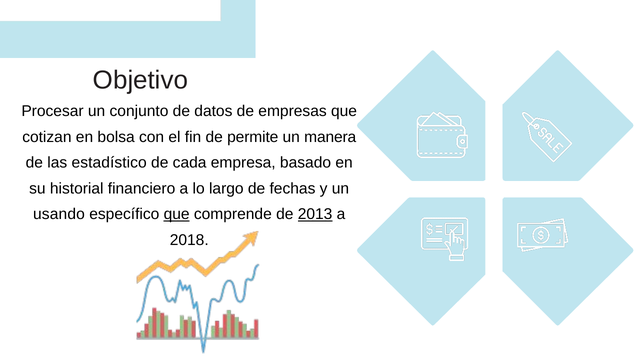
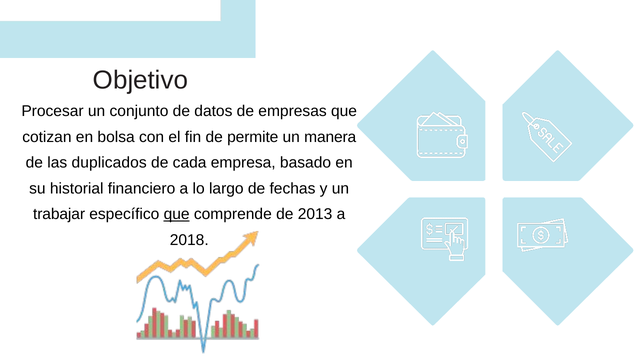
estadístico: estadístico -> duplicados (109, 163)
usando: usando -> trabajar (59, 214)
2013 underline: present -> none (315, 214)
